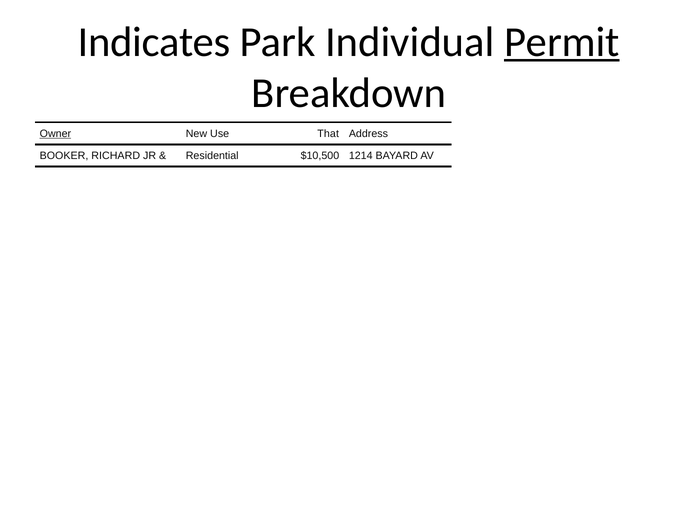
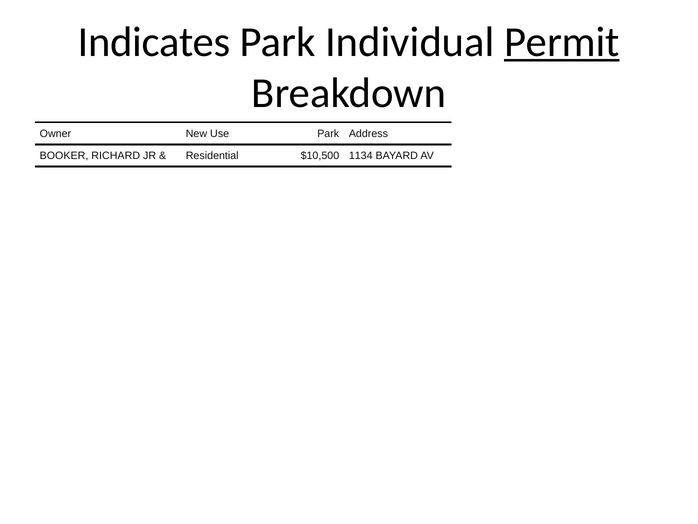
Owner underline: present -> none (55, 133)
Use That: That -> Park (328, 133)
1214: 1214 -> 1134 (361, 155)
